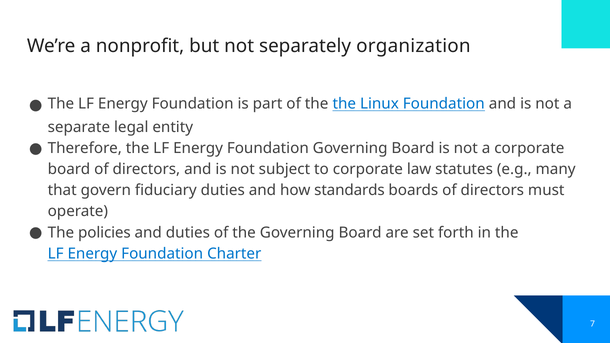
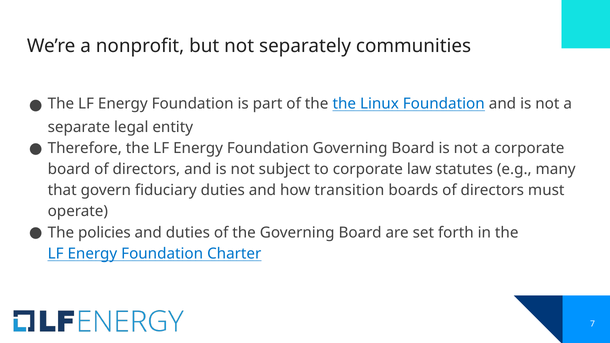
organization: organization -> communities (414, 46)
standards: standards -> transition (349, 191)
